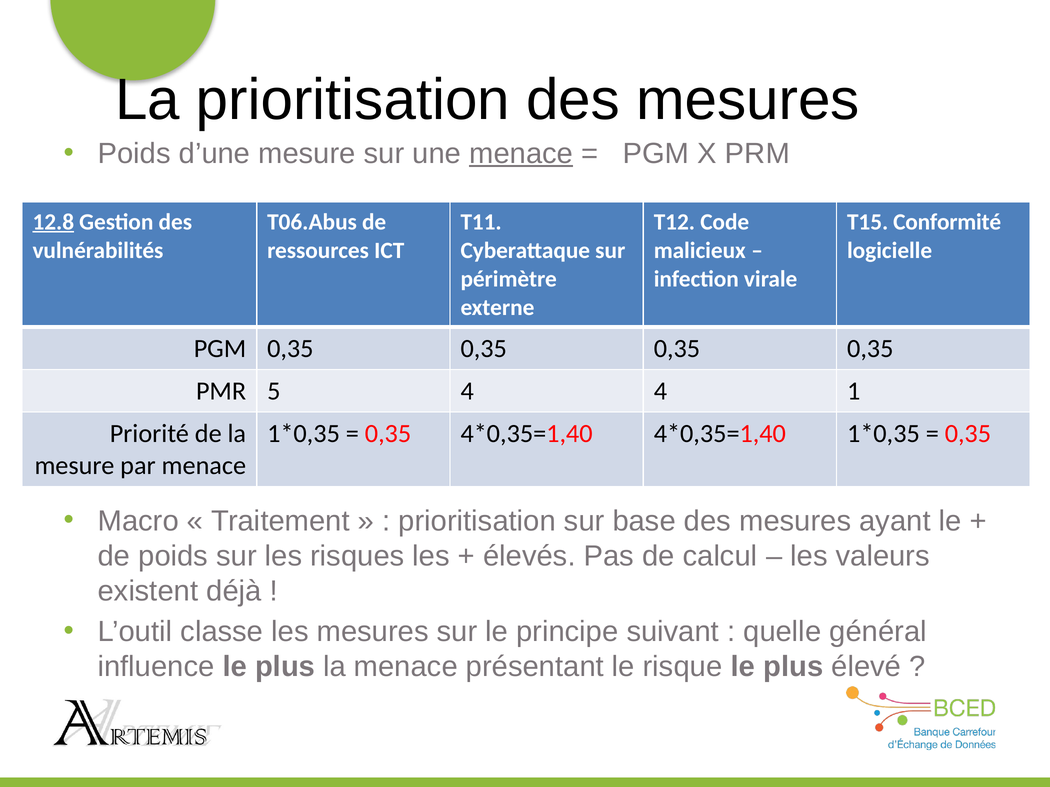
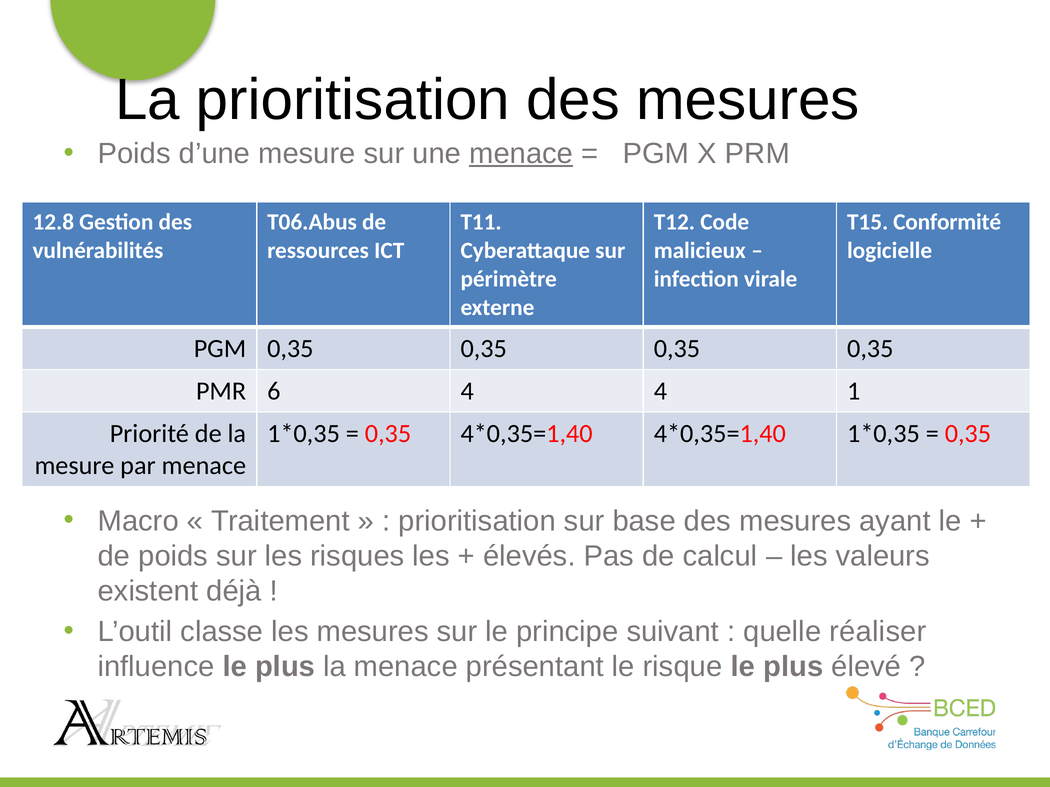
12.8 underline: present -> none (53, 222)
5: 5 -> 6 (274, 391)
général: général -> réaliser (878, 632)
